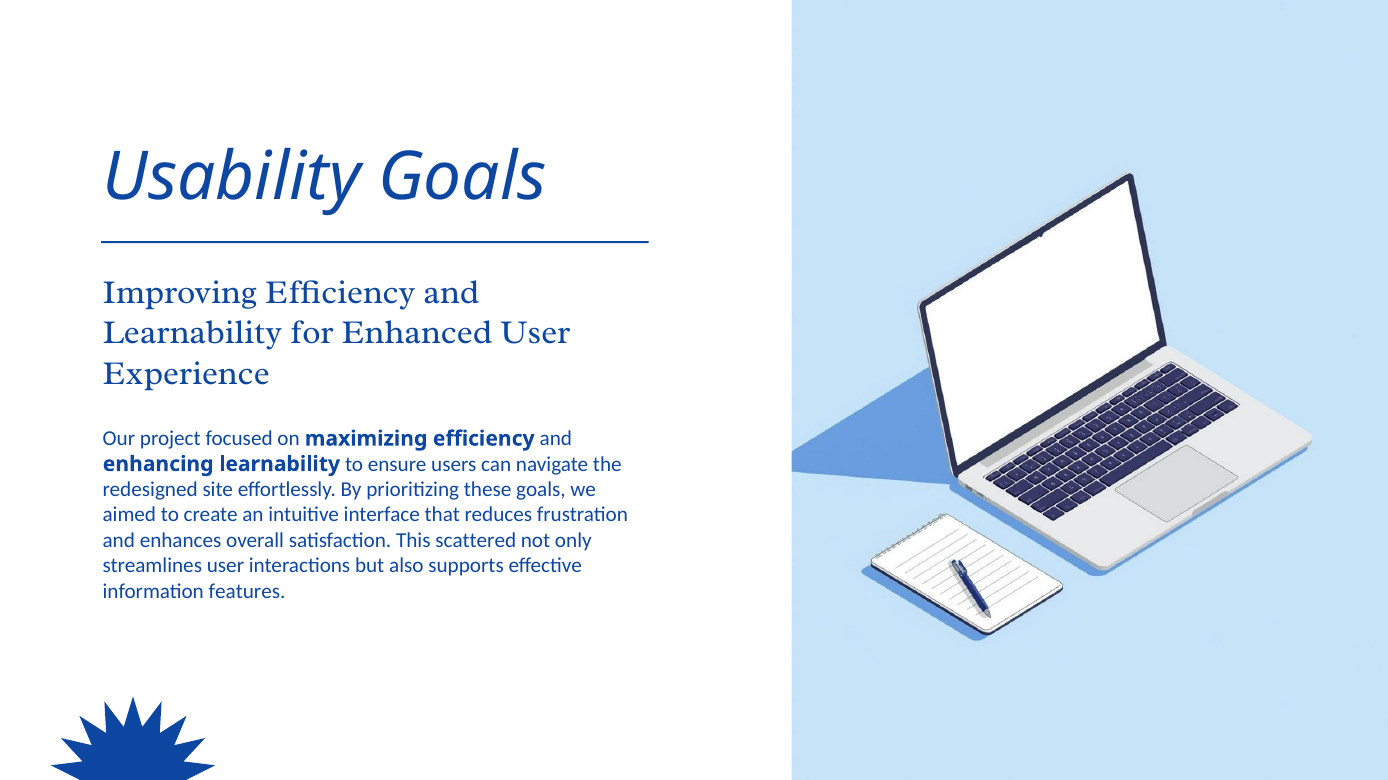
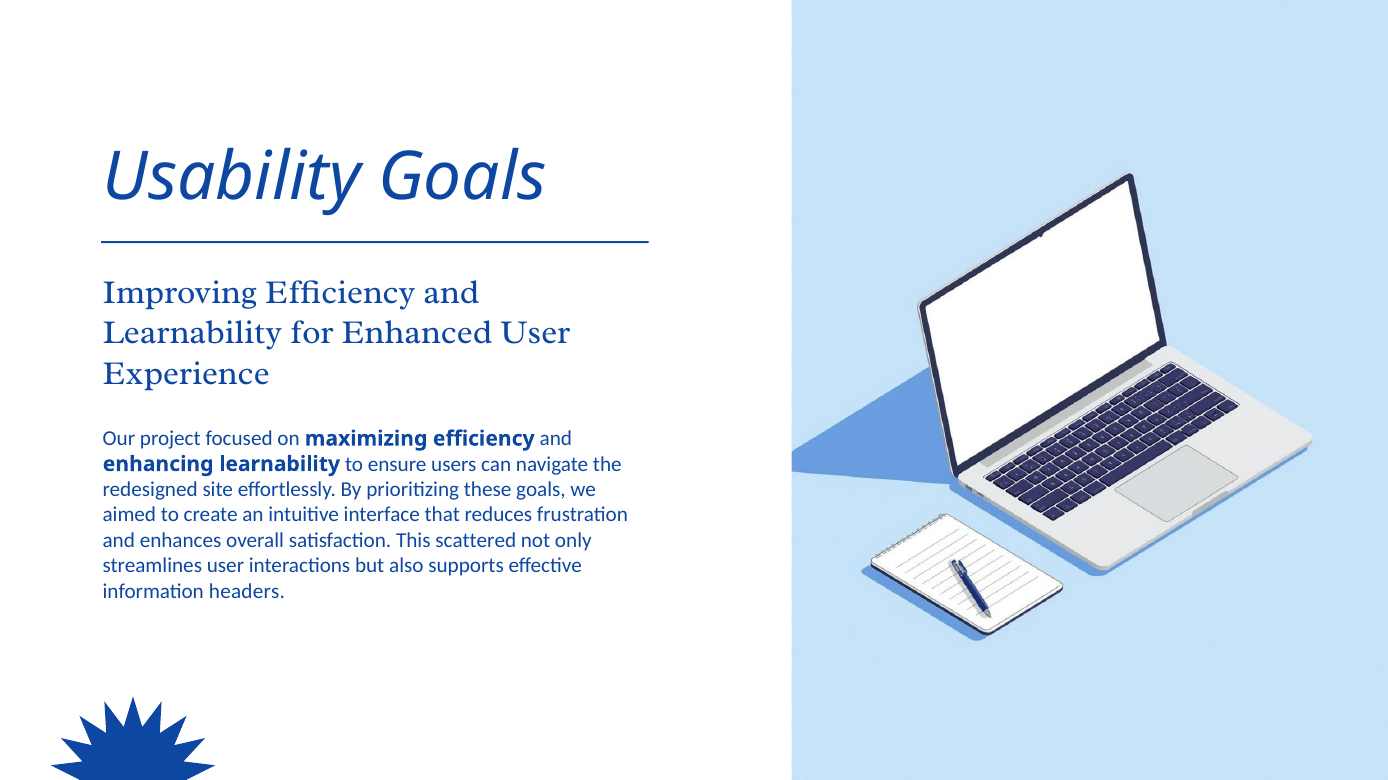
features: features -> headers (247, 592)
